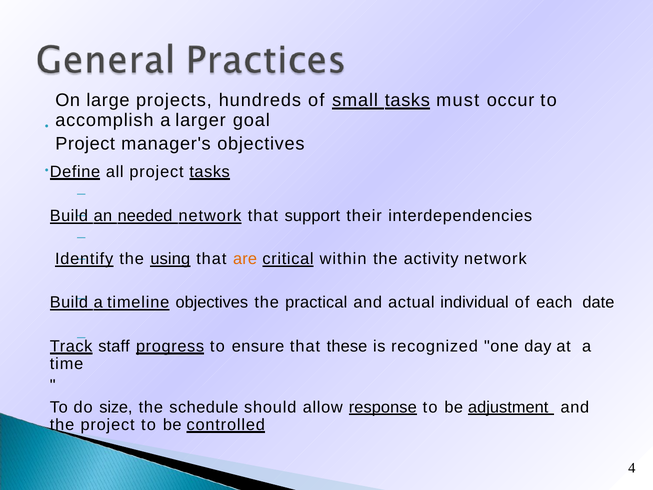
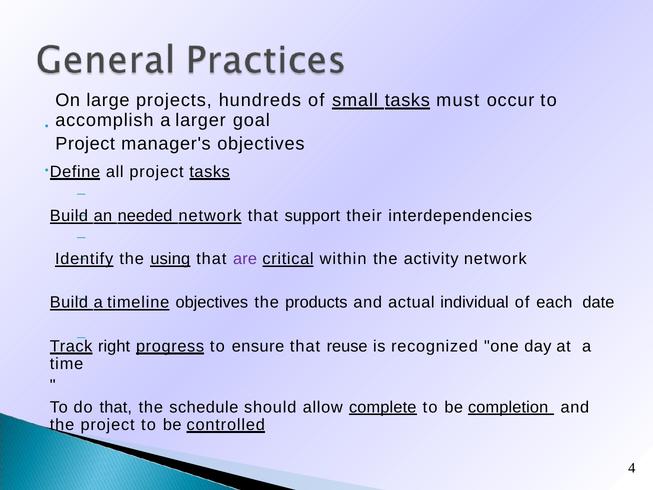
are colour: orange -> purple (245, 259)
practical: practical -> products (316, 302)
staff: staff -> right (114, 346)
these: these -> reuse (347, 346)
do size: size -> that (116, 407)
response: response -> complete (383, 407)
adjustment: adjustment -> completion (508, 407)
